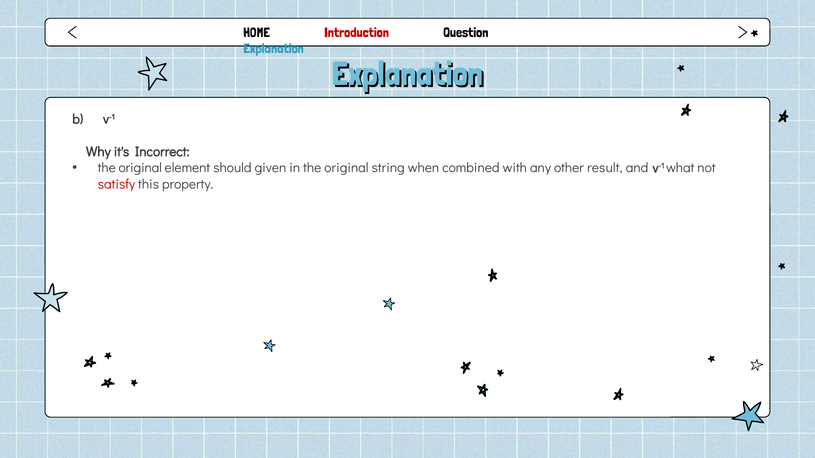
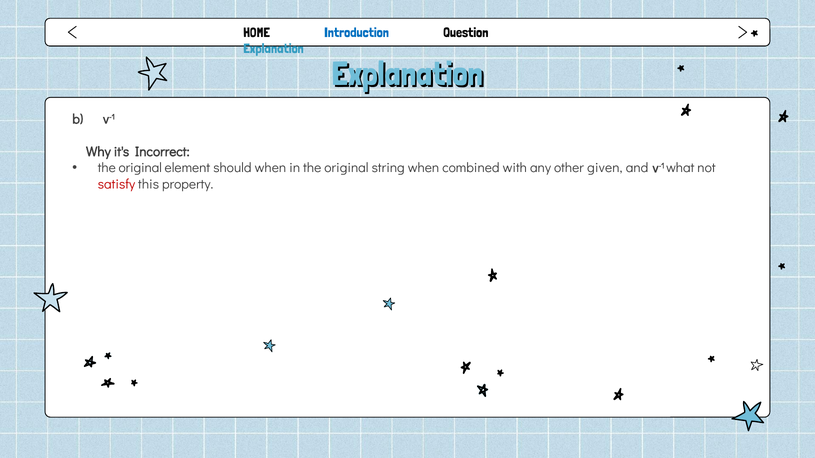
Introduction colour: red -> blue (357, 33)
should given: given -> when (270, 168)
result: result -> given (605, 168)
